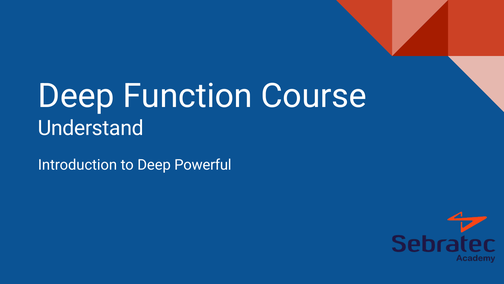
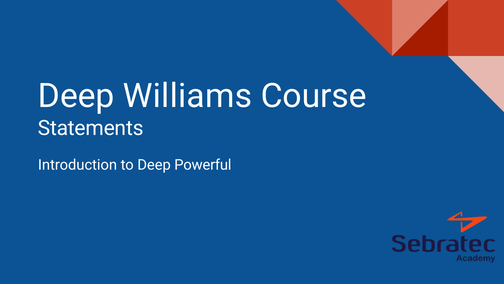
Function: Function -> Williams (187, 96)
Understand: Understand -> Statements (91, 128)
